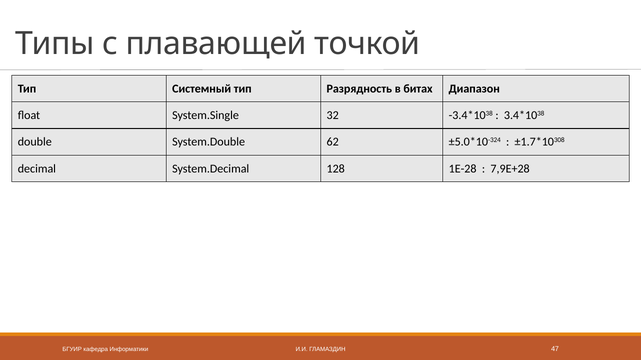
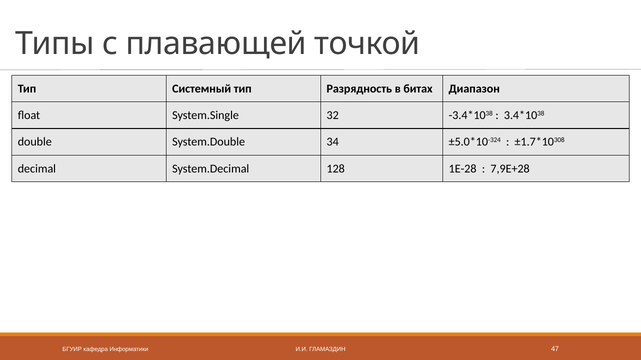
62: 62 -> 34 (333, 142)
